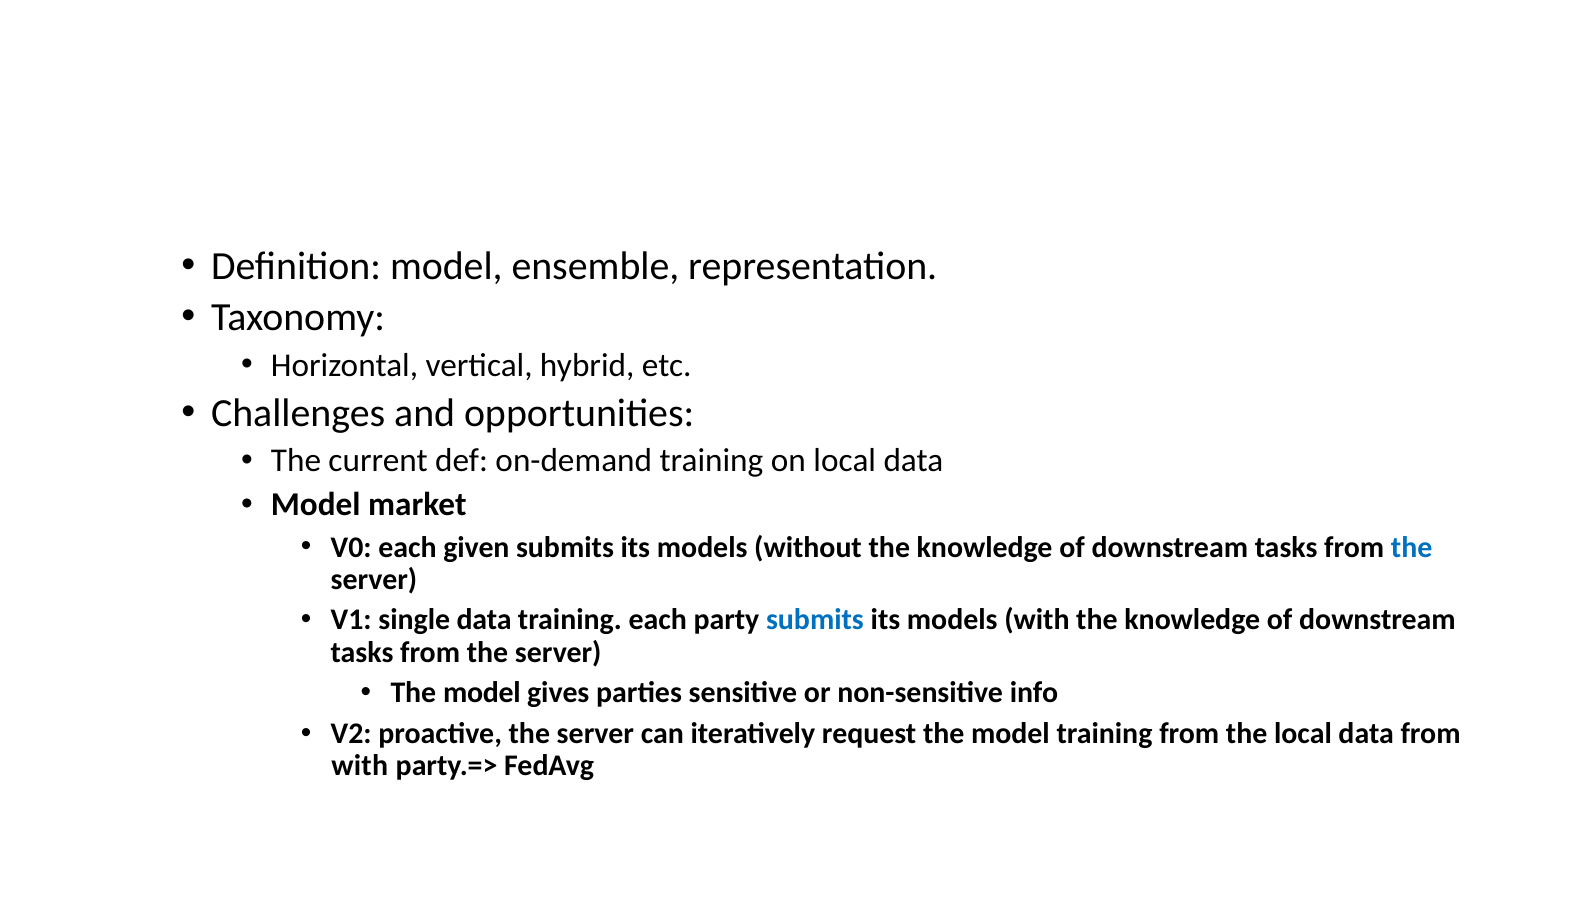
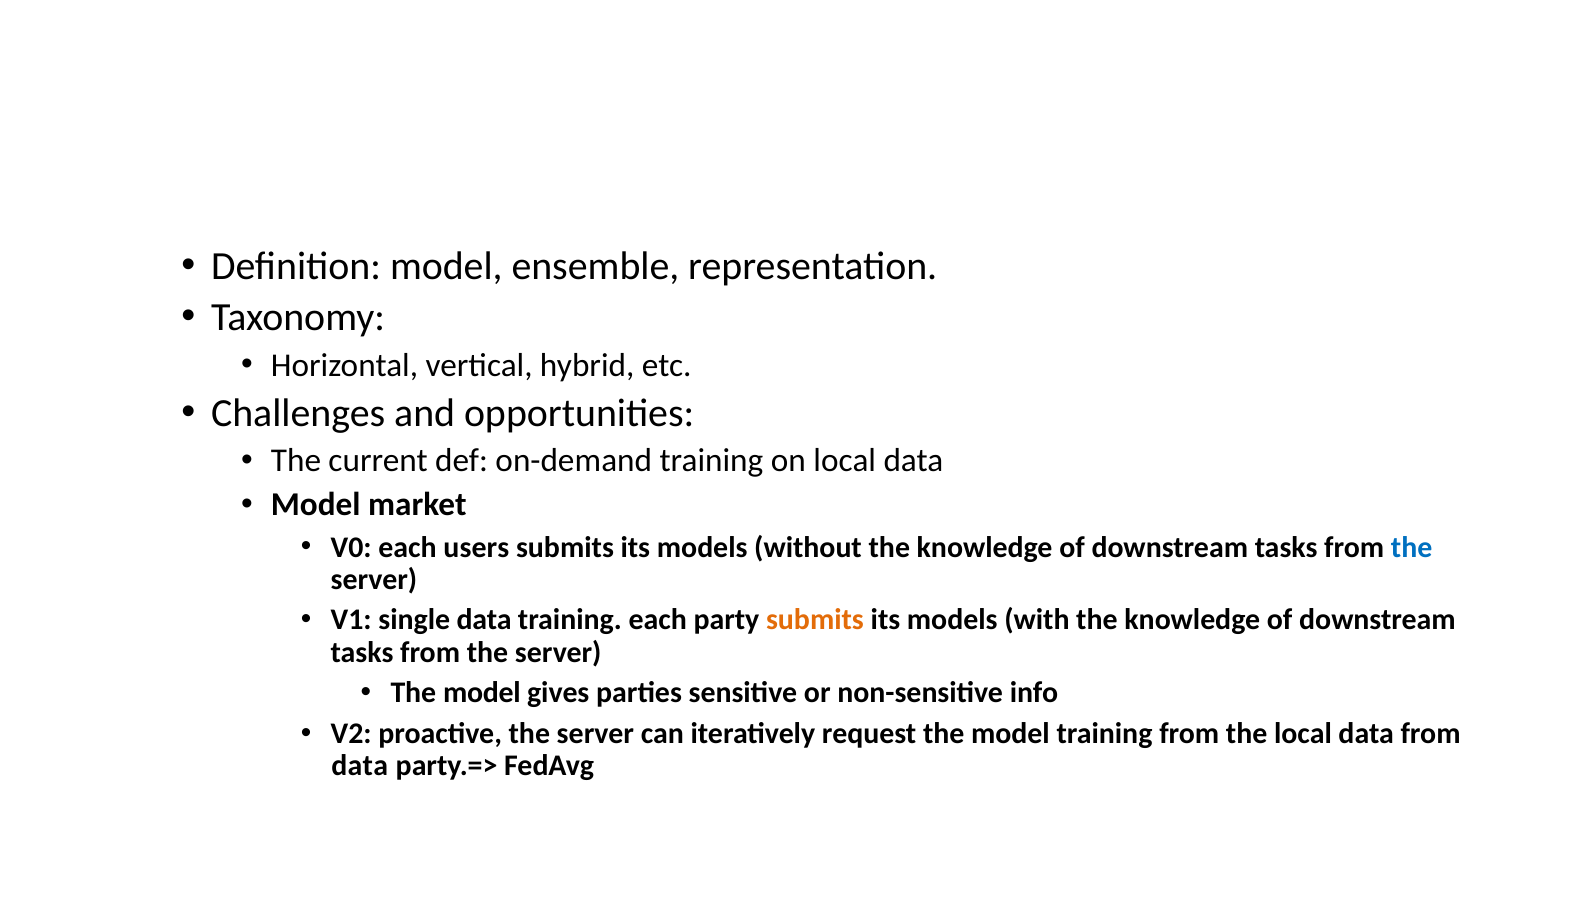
given: given -> users (476, 547)
submits colour: blue -> orange (815, 620)
with: with -> data (360, 766)
